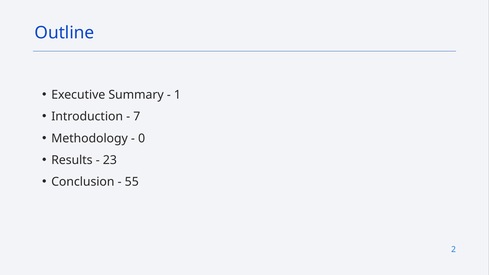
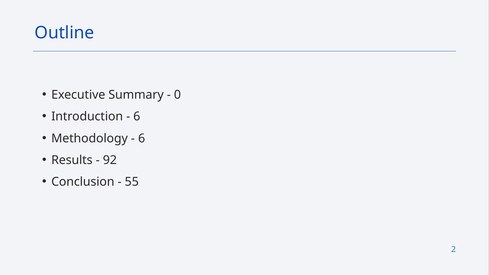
1: 1 -> 0 (177, 95)
7: 7 -> 6 (137, 117)
0: 0 -> 6 (142, 138)
23: 23 -> 92 (110, 160)
